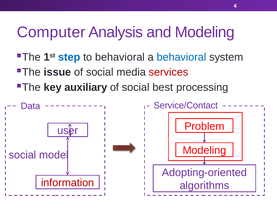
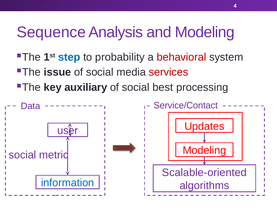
Computer: Computer -> Sequence (51, 32)
to behavioral: behavioral -> probability (120, 57)
behavioral colour: blue -> red (181, 57)
Problem: Problem -> Updates (204, 126)
model: model -> metric (54, 155)
Adopting-oriented: Adopting-oriented -> Scalable-oriented (204, 172)
information colour: red -> blue (68, 183)
